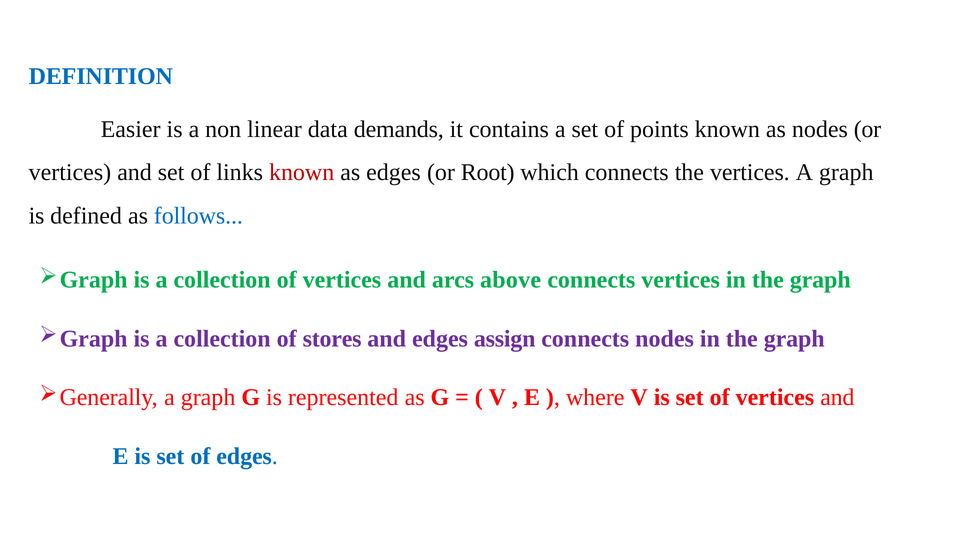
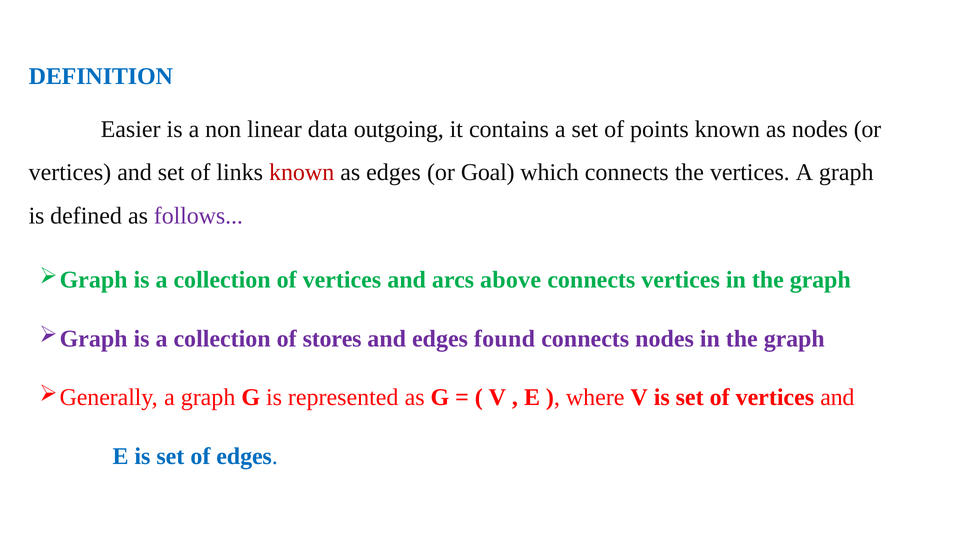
demands: demands -> outgoing (399, 129)
Root: Root -> Goal (488, 173)
follows colour: blue -> purple (198, 216)
assign: assign -> found (504, 339)
